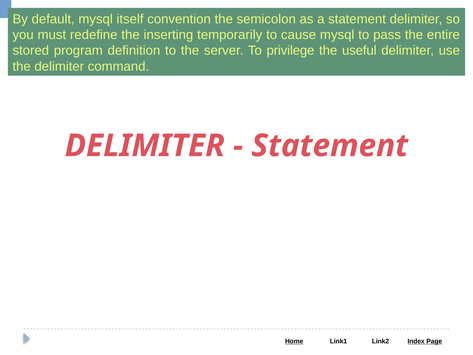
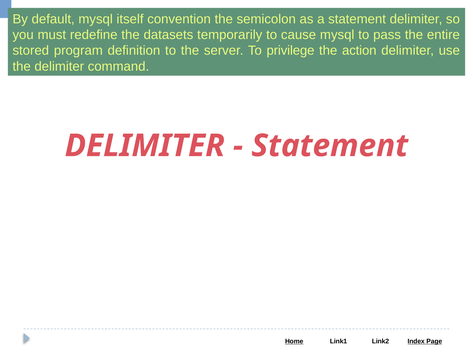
inserting: inserting -> datasets (168, 35)
useful: useful -> action (359, 51)
